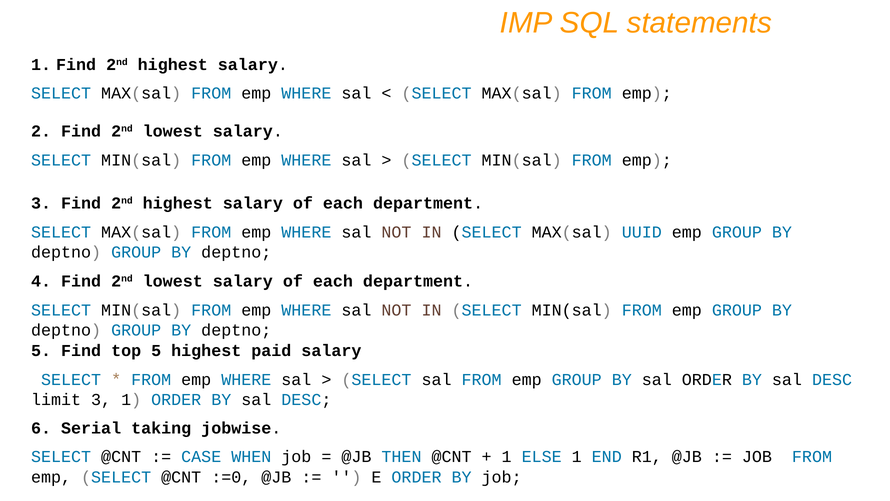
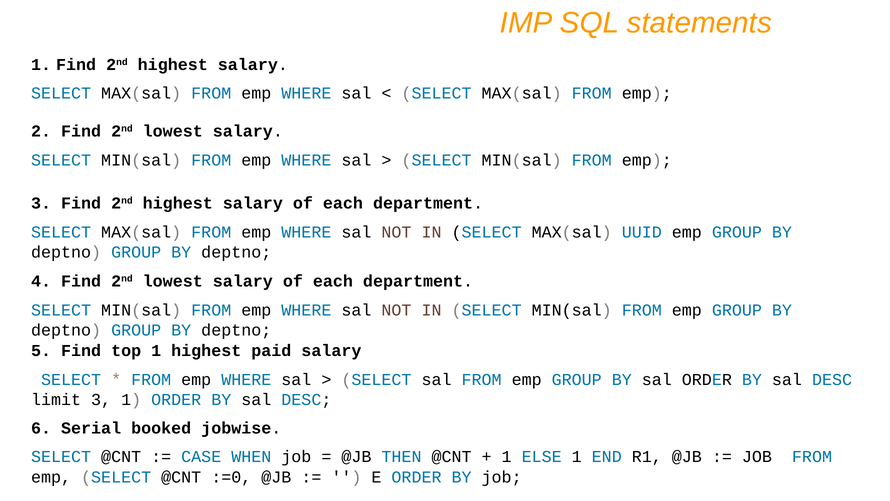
top 5: 5 -> 1 (156, 350)
taking: taking -> booked (161, 428)
